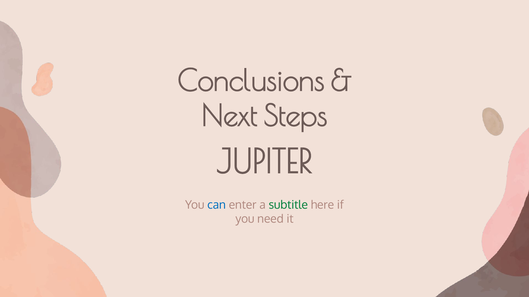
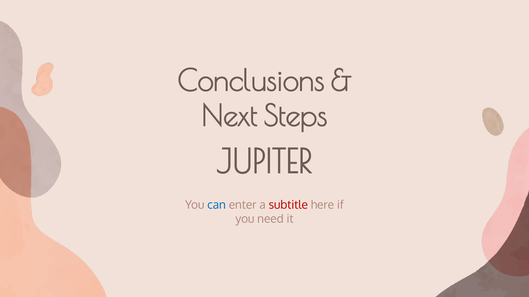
subtitle colour: green -> red (288, 205)
